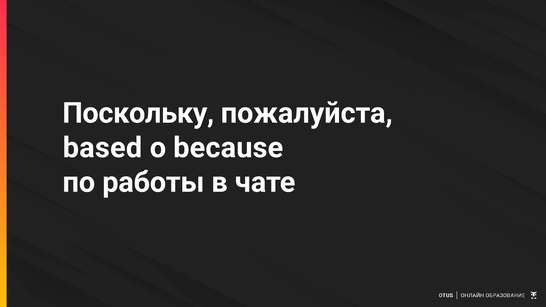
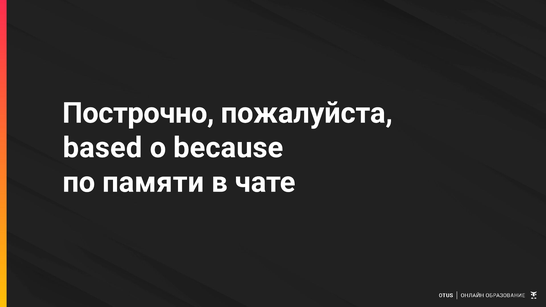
Поскольку: Поскольку -> Построчно (138, 113)
работы: работы -> памяти (153, 182)
